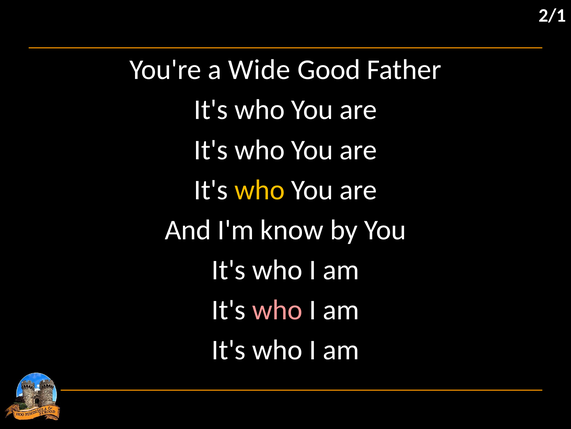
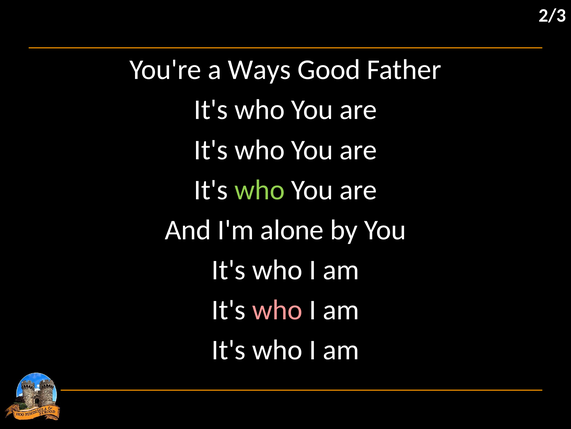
2/1: 2/1 -> 2/3 (552, 16)
Wide: Wide -> Ways (259, 70)
who colour: yellow -> light green (260, 190)
know: know -> alone (292, 230)
